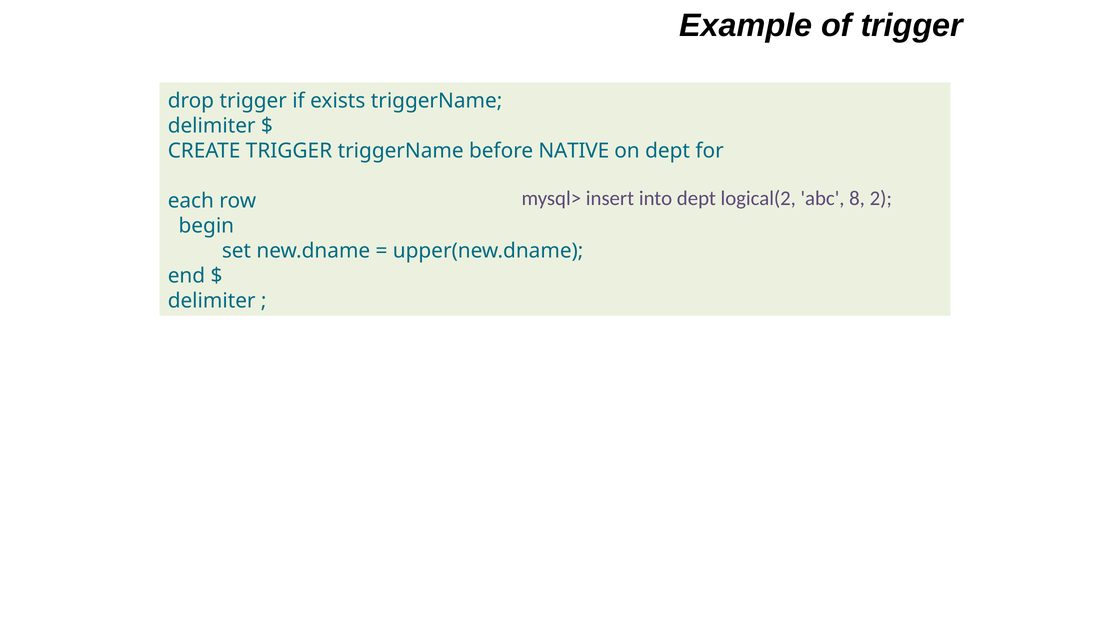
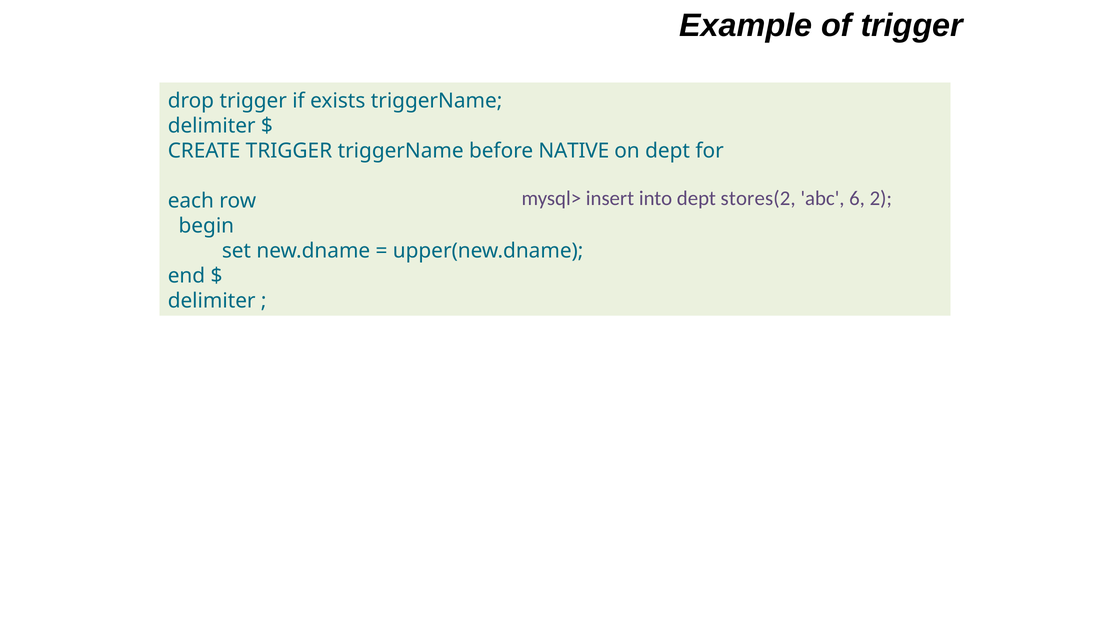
logical(2: logical(2 -> stores(2 (758, 198)
8: 8 -> 6 (857, 198)
